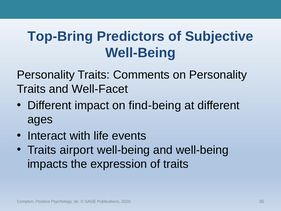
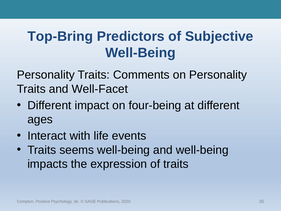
find-being: find-being -> four-being (155, 105)
airport: airport -> seems (77, 150)
